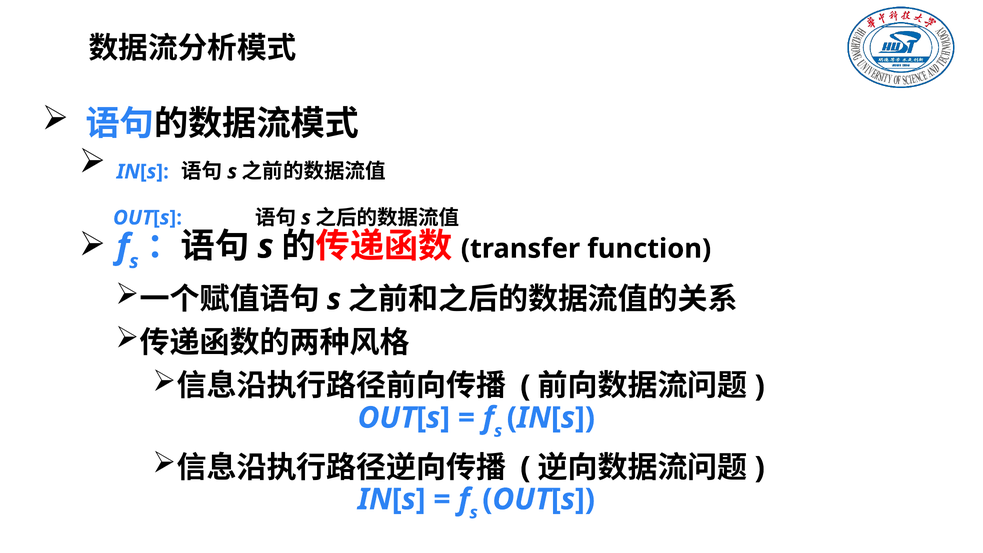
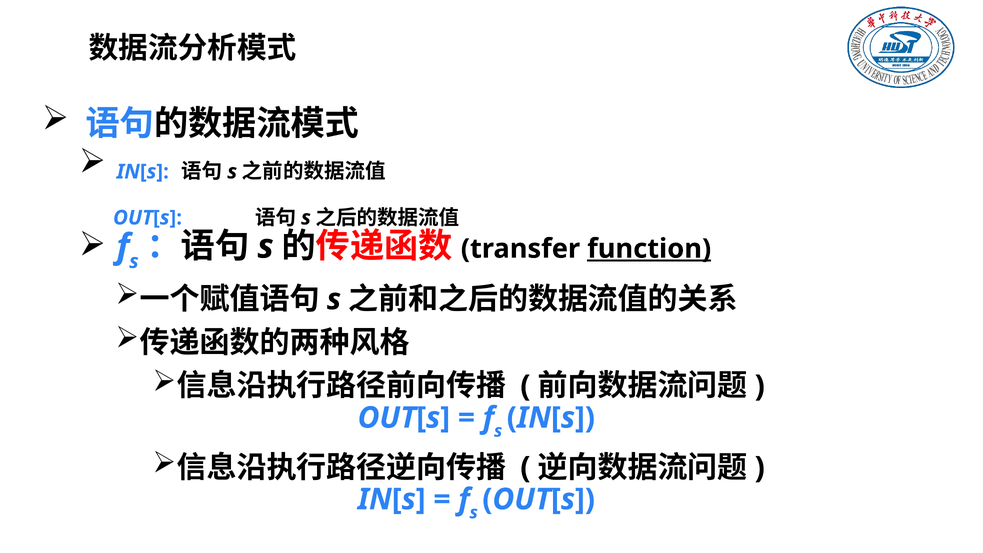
function underline: none -> present (649, 249)
